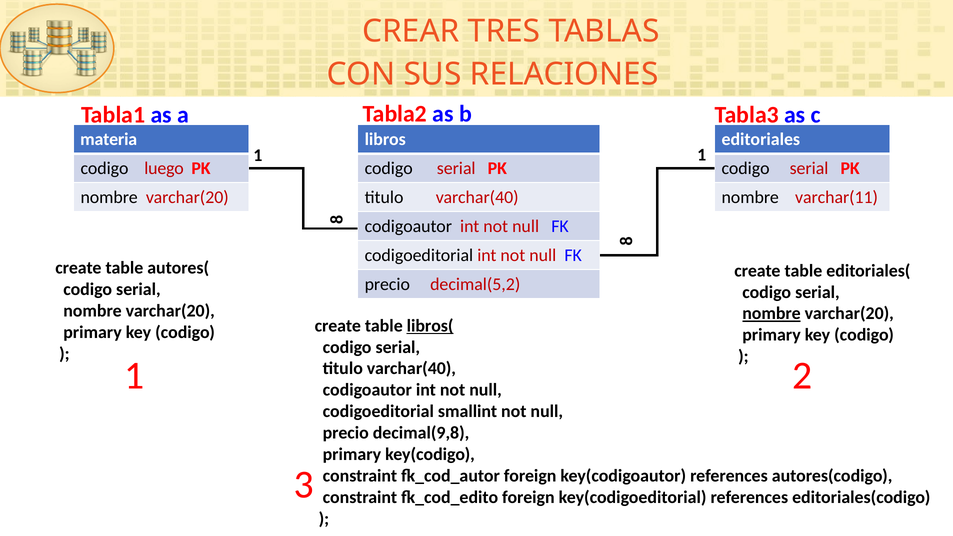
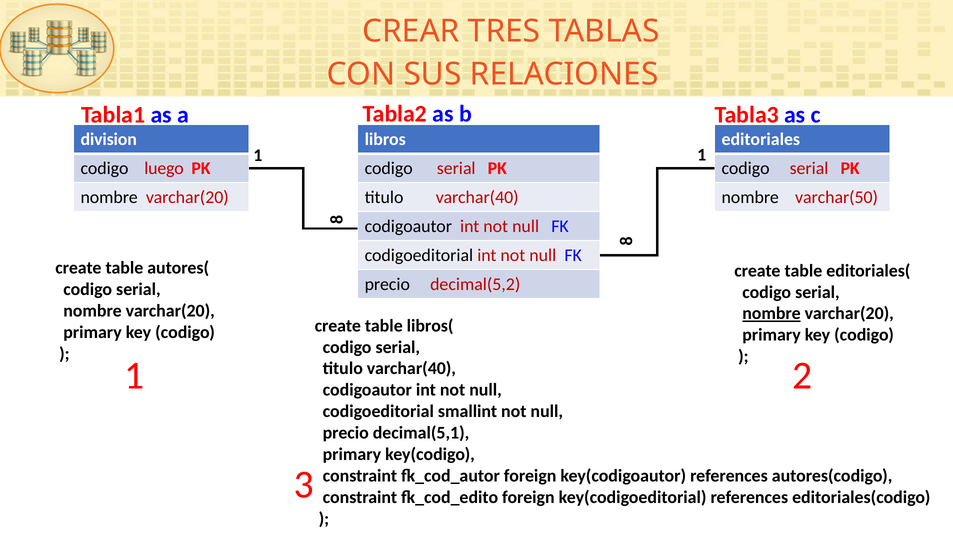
materia: materia -> division (109, 139)
varchar(11: varchar(11 -> varchar(50 (837, 197)
libros( underline: present -> none (430, 326)
decimal(9,8: decimal(9,8 -> decimal(5,1 (421, 433)
